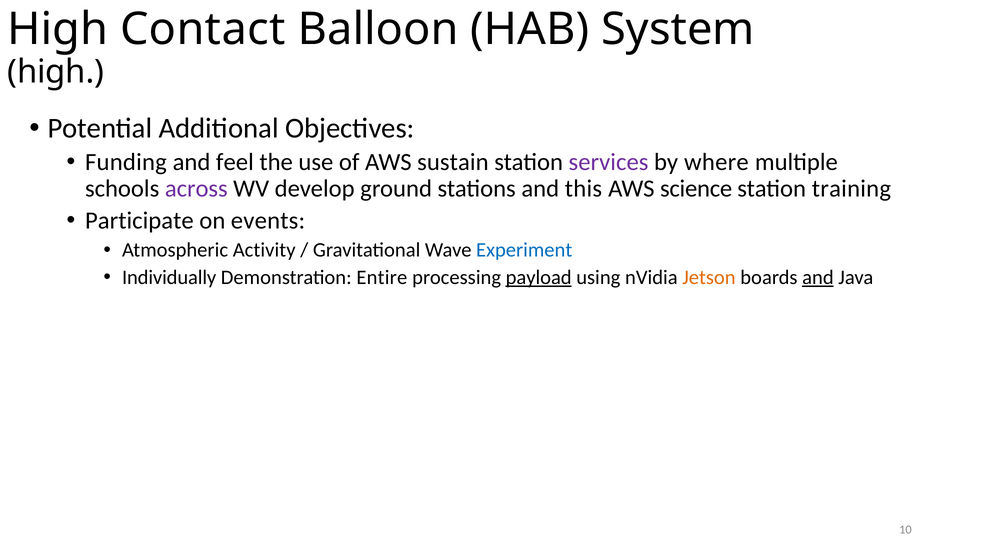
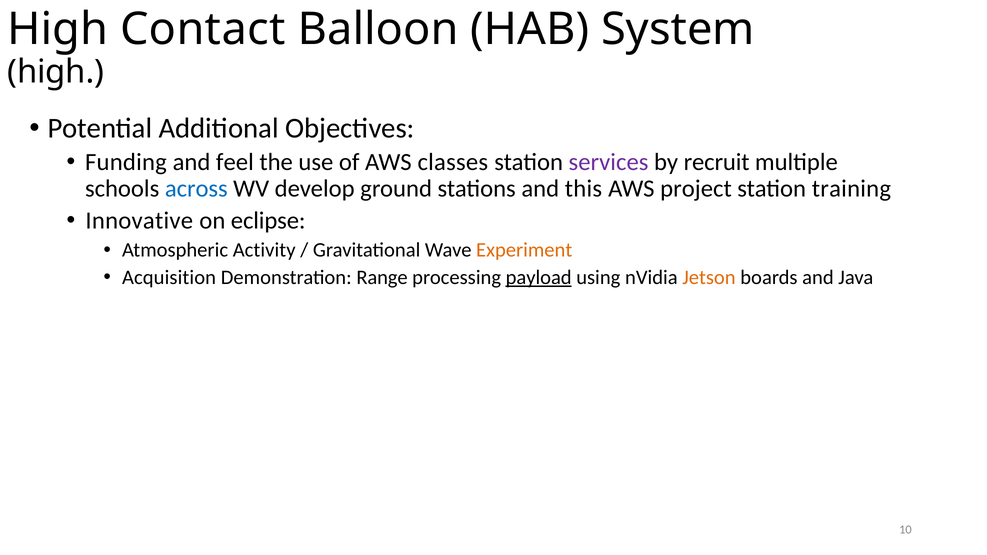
sustain: sustain -> classes (453, 162)
where: where -> recruit (717, 162)
across colour: purple -> blue (196, 189)
science: science -> project (696, 189)
Participate: Participate -> Innovative (139, 221)
events: events -> eclipse (268, 221)
Experiment colour: blue -> orange (524, 250)
Individually: Individually -> Acquisition (169, 278)
Entire: Entire -> Range (382, 278)
and underline: present -> none (818, 278)
